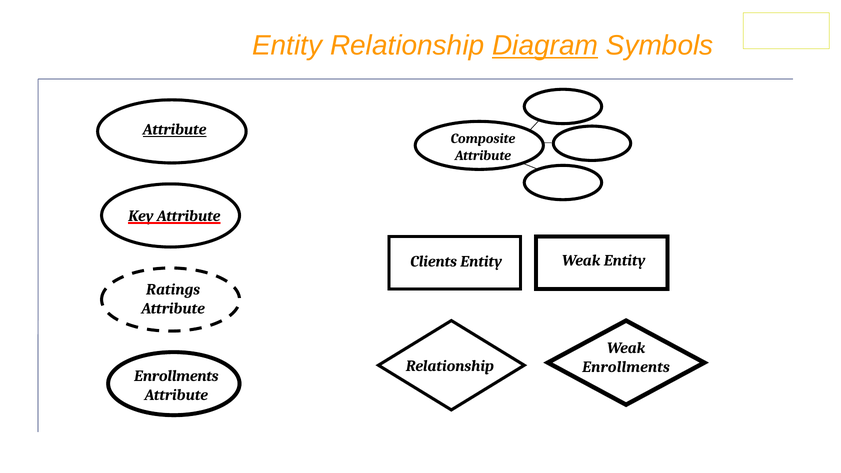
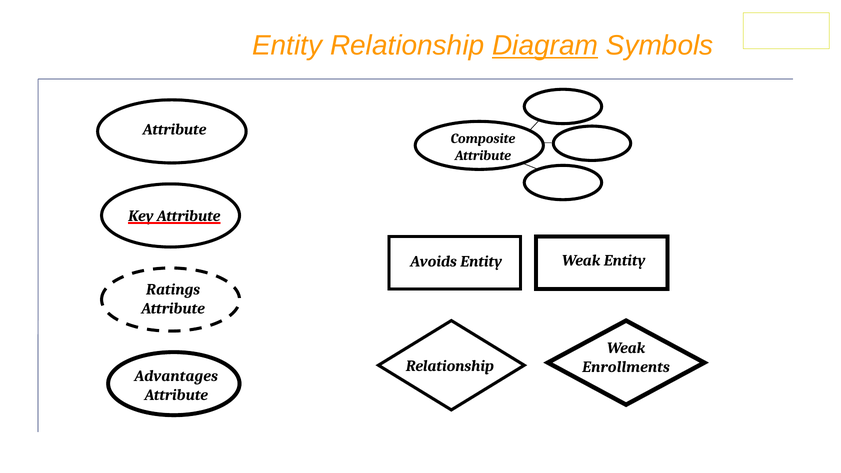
Attribute underline: present -> none (175, 130)
Clients: Clients -> Avoids (434, 261)
Enrollments: Enrollments -> Advantages (176, 376)
